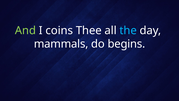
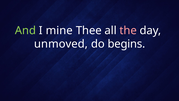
coins: coins -> mine (59, 30)
the colour: light blue -> pink (128, 30)
mammals: mammals -> unmoved (61, 44)
